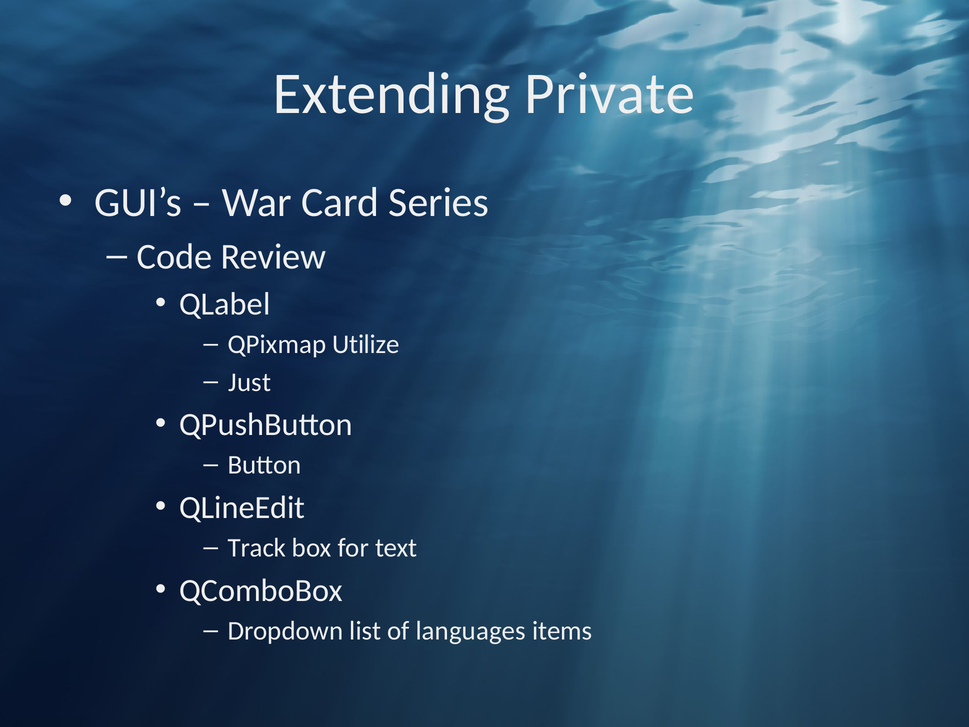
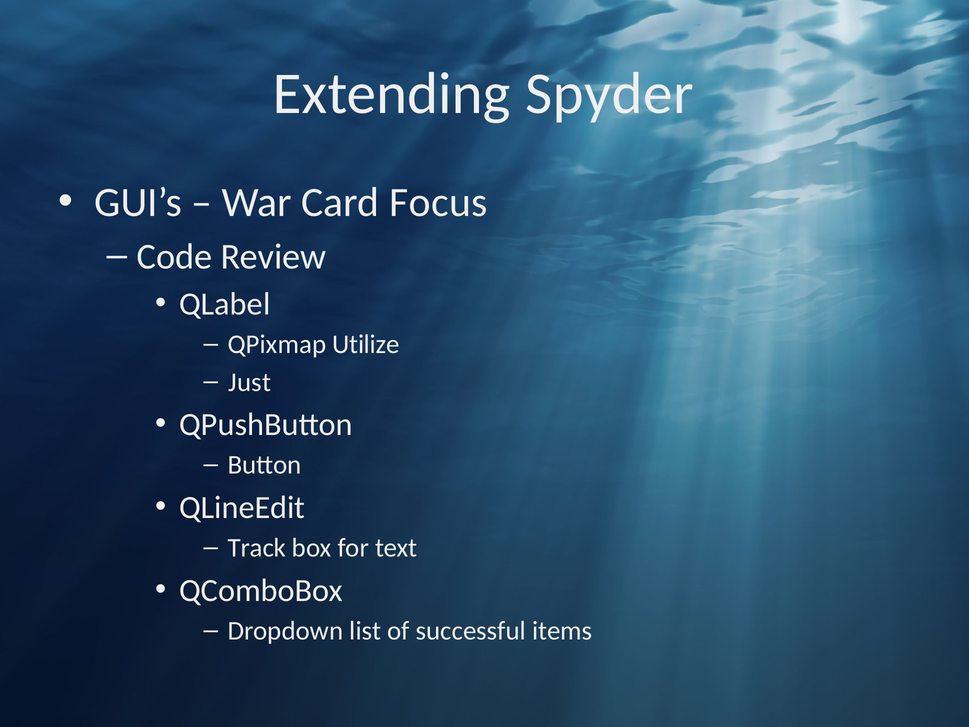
Private: Private -> Spyder (610, 94)
Series: Series -> Focus (438, 202)
languages: languages -> successful (471, 631)
